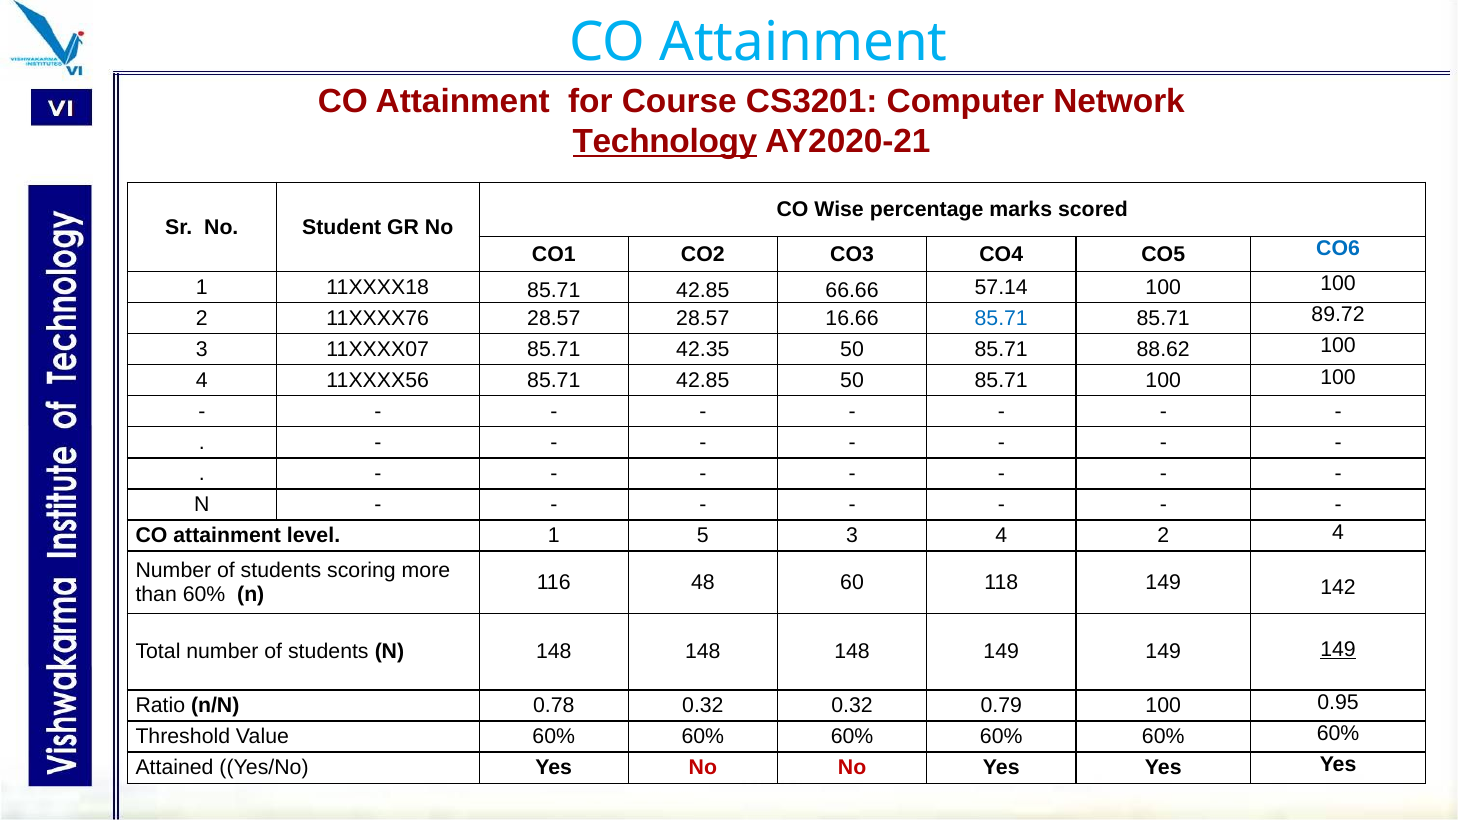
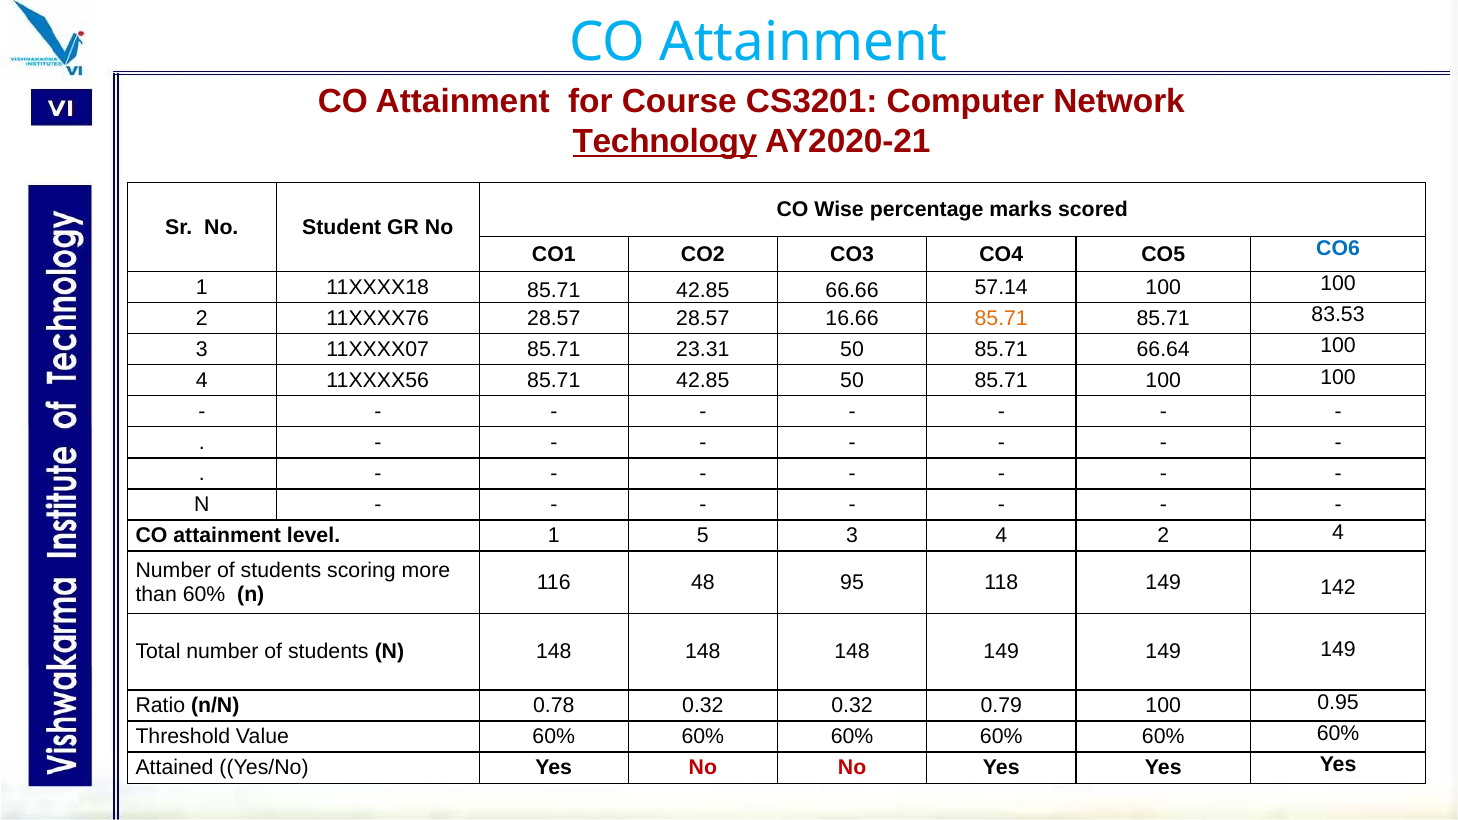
85.71 colour: blue -> orange (1001, 318)
89.72: 89.72 -> 83.53 (1338, 315)
42.35: 42.35 -> 23.31 (703, 350)
88.62: 88.62 -> 66.64 (1163, 350)
60: 60 -> 95 (852, 583)
149 underline: present -> none (1338, 650)
